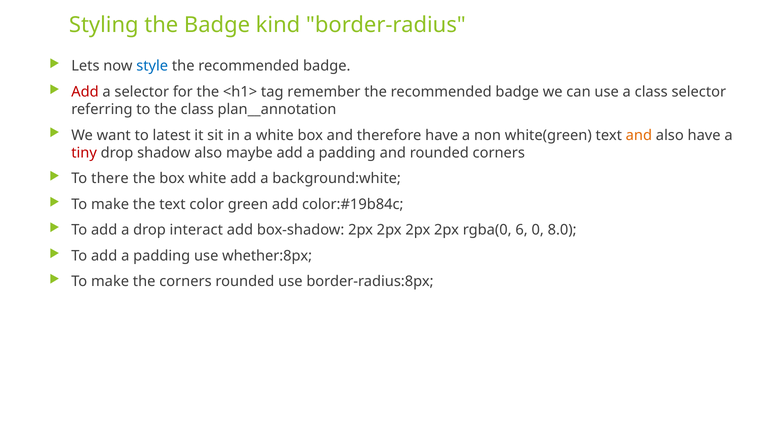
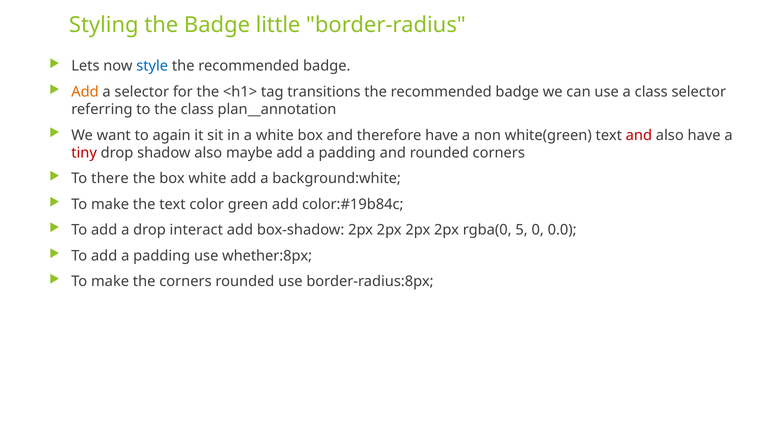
kind: kind -> little (278, 25)
Add colour: red -> orange (85, 92)
remember: remember -> transitions (324, 92)
latest: latest -> again (172, 135)
and colour: orange -> red (639, 135)
6: 6 -> 5 (522, 230)
8.0: 8.0 -> 0.0 (562, 230)
